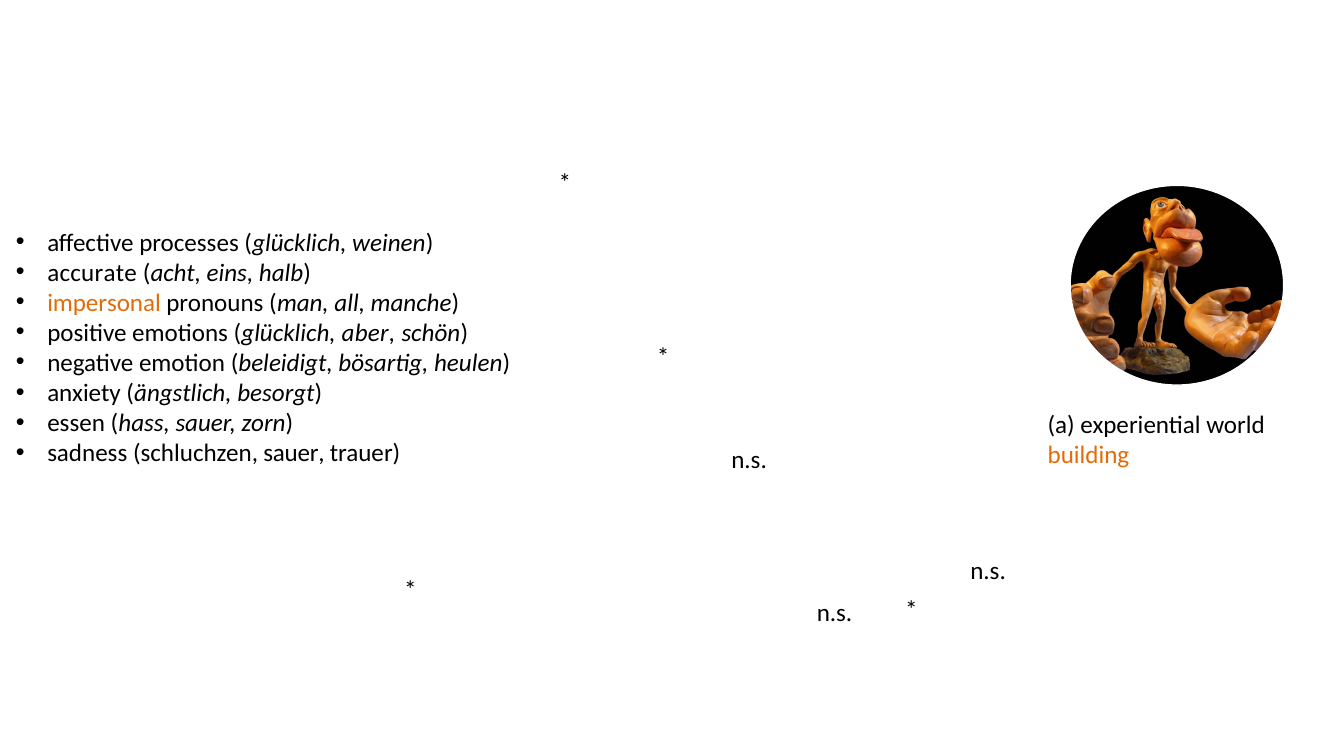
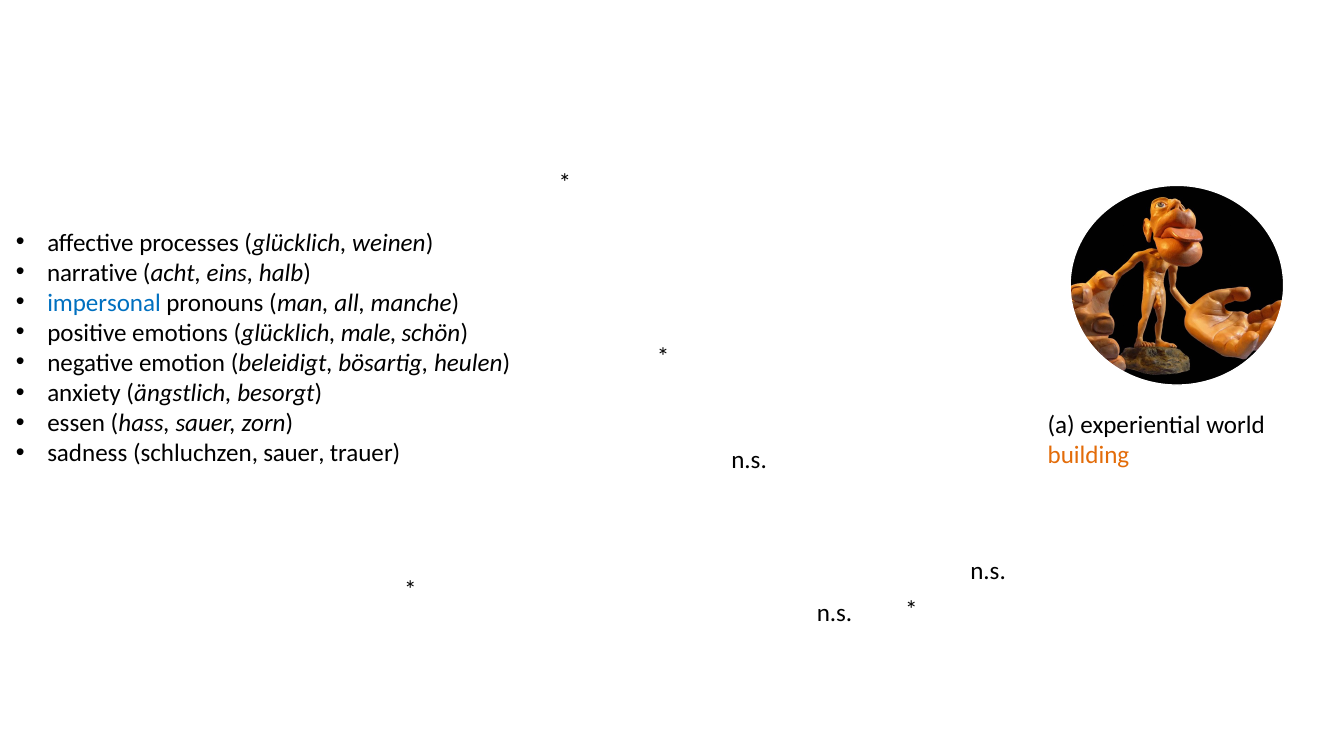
accurate: accurate -> narrative (92, 273)
impersonal colour: orange -> blue (104, 303)
aber: aber -> male (369, 333)
